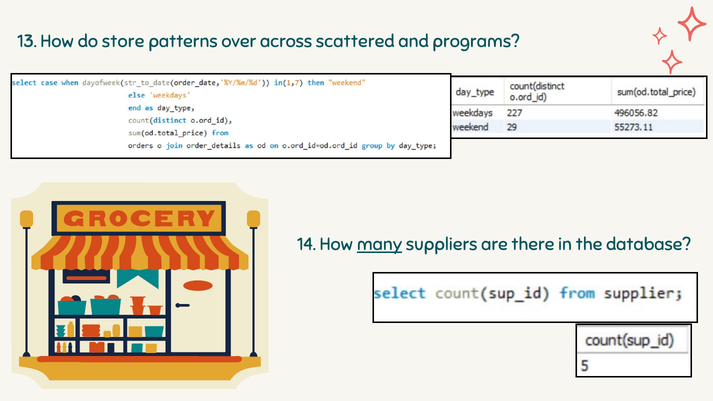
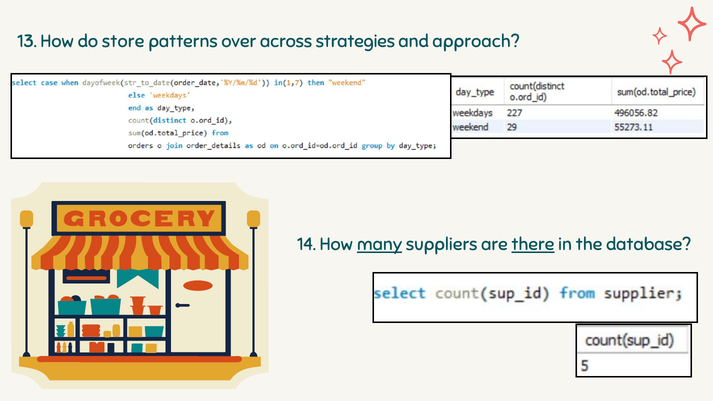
scattered: scattered -> strategies (355, 41)
programs: programs -> approach (476, 41)
there underline: none -> present (533, 245)
